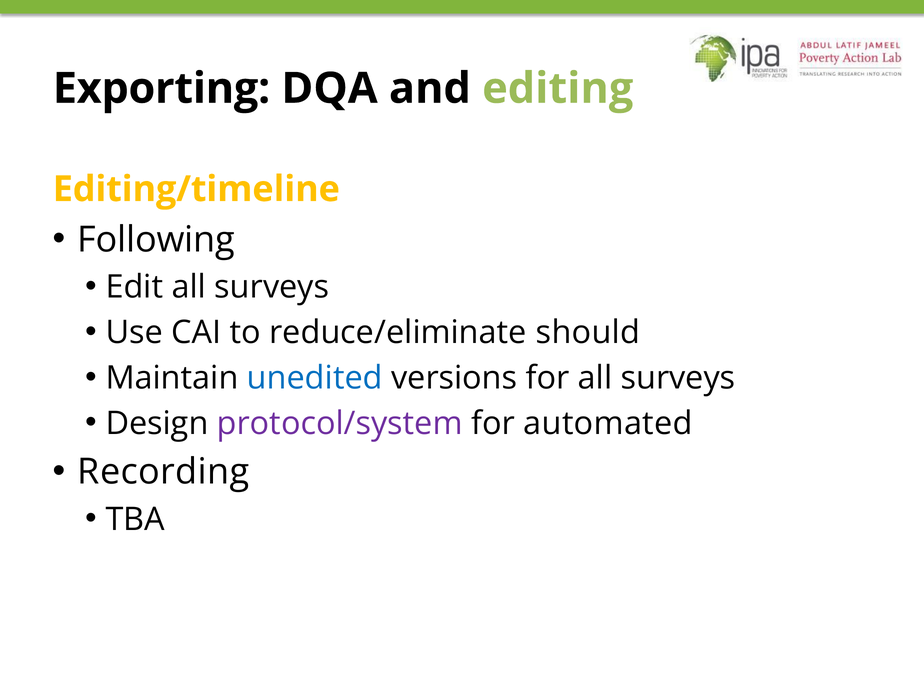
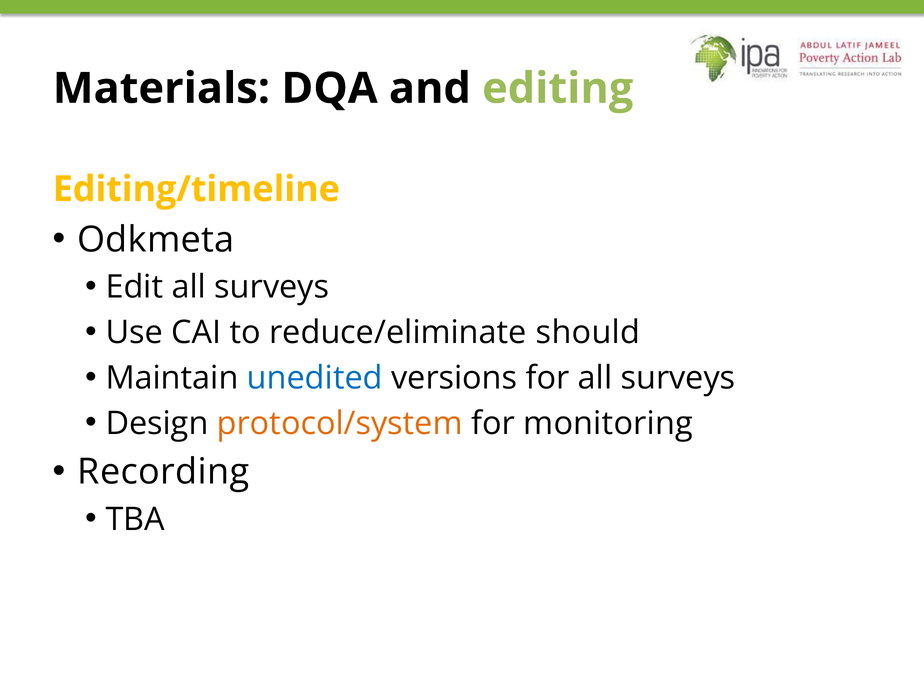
Exporting: Exporting -> Materials (161, 89)
Following: Following -> Odkmeta (156, 240)
protocol/system colour: purple -> orange (340, 423)
automated: automated -> monitoring (608, 423)
